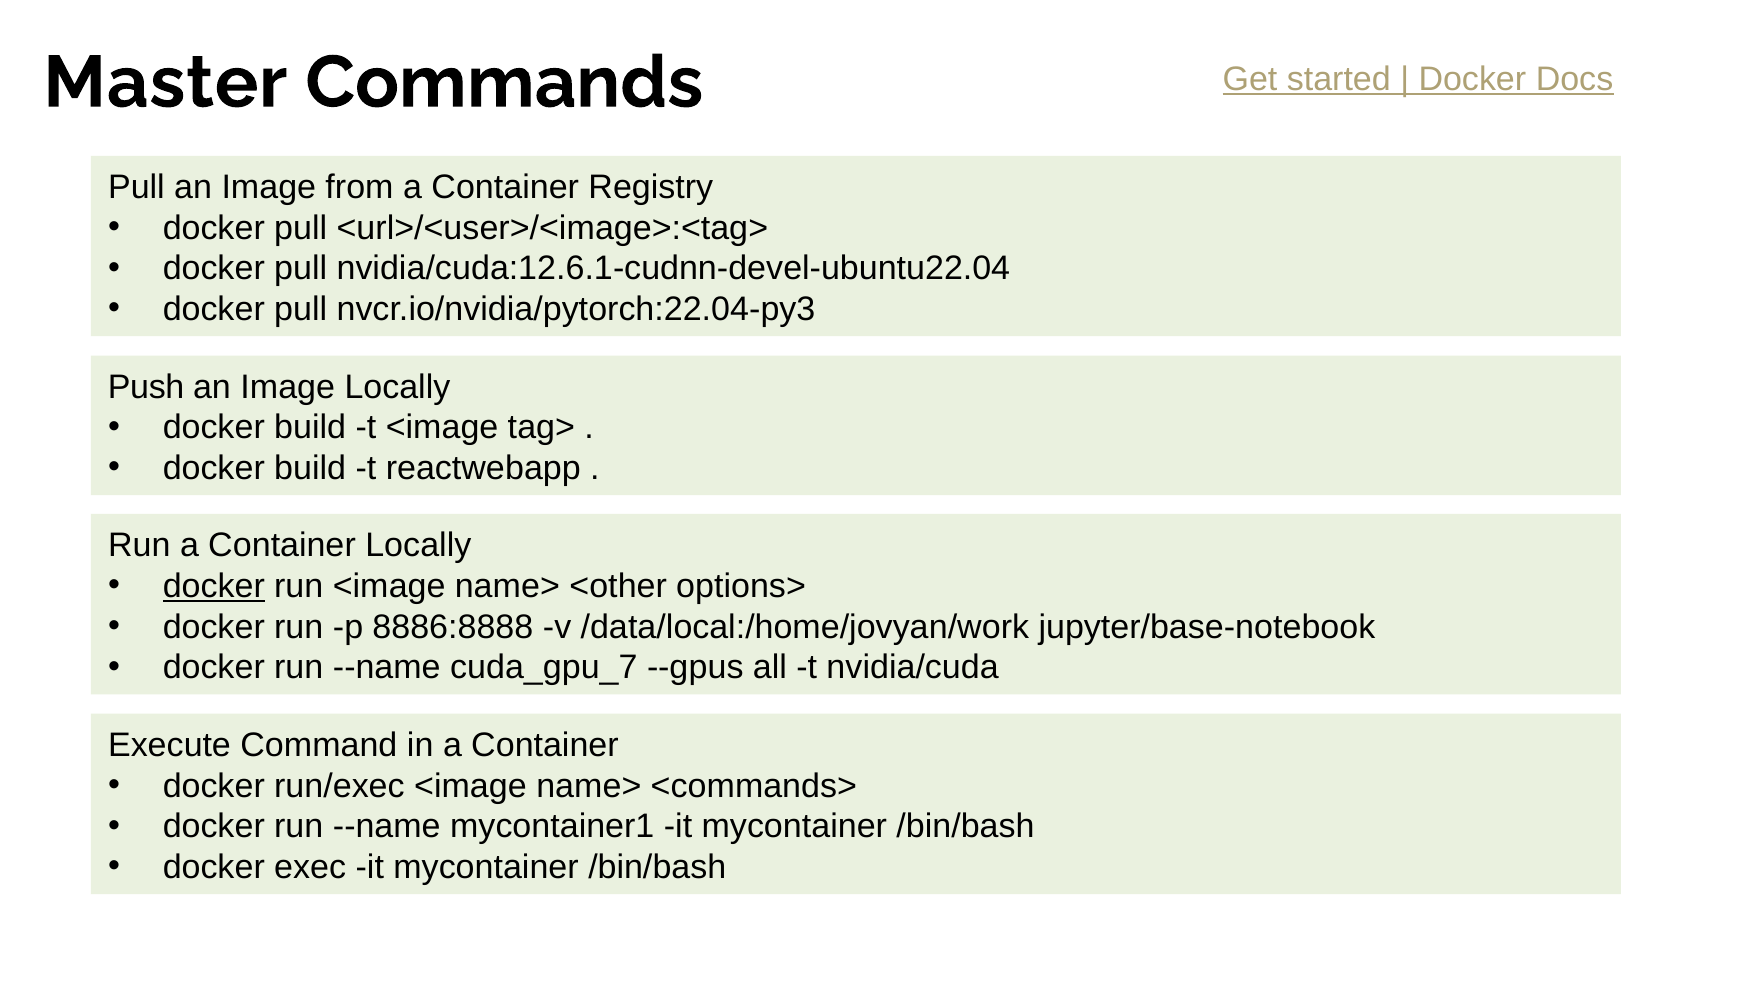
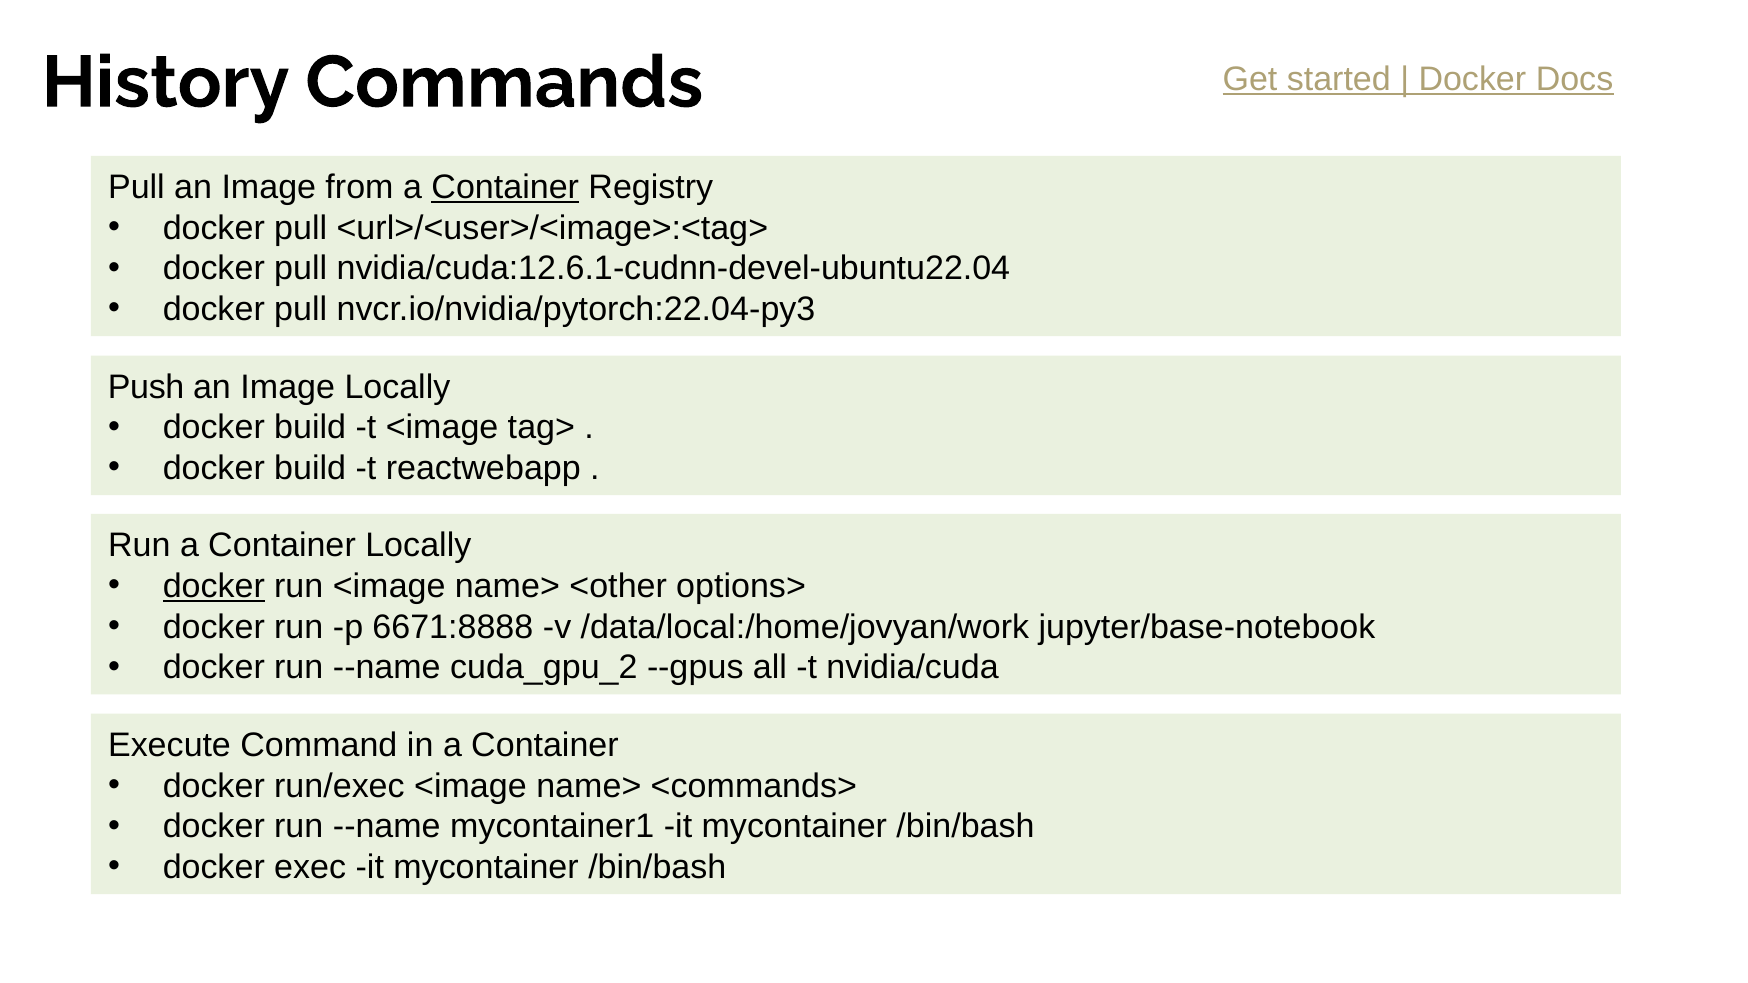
Master: Master -> History (166, 83)
Container underline: none -> present (505, 187)
8886:8888: 8886:8888 -> 6671:8888 (453, 627)
cuda_gpu_7: cuda_gpu_7 -> cuda_gpu_2 (544, 668)
